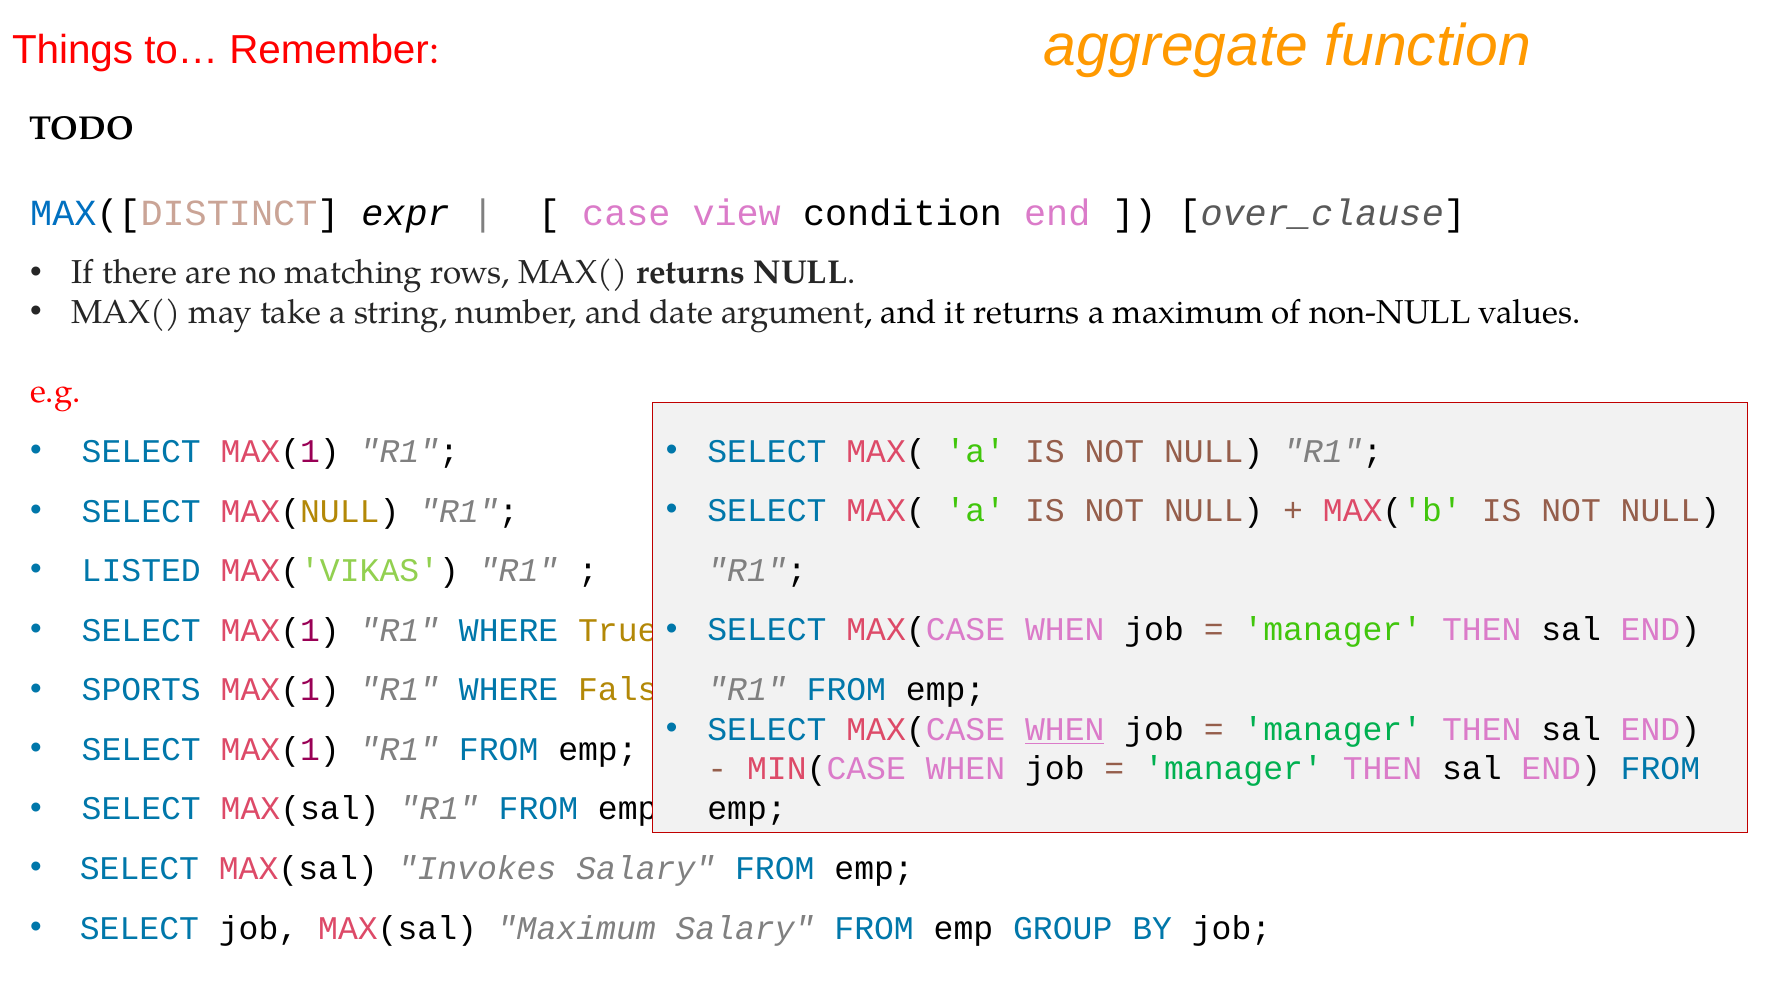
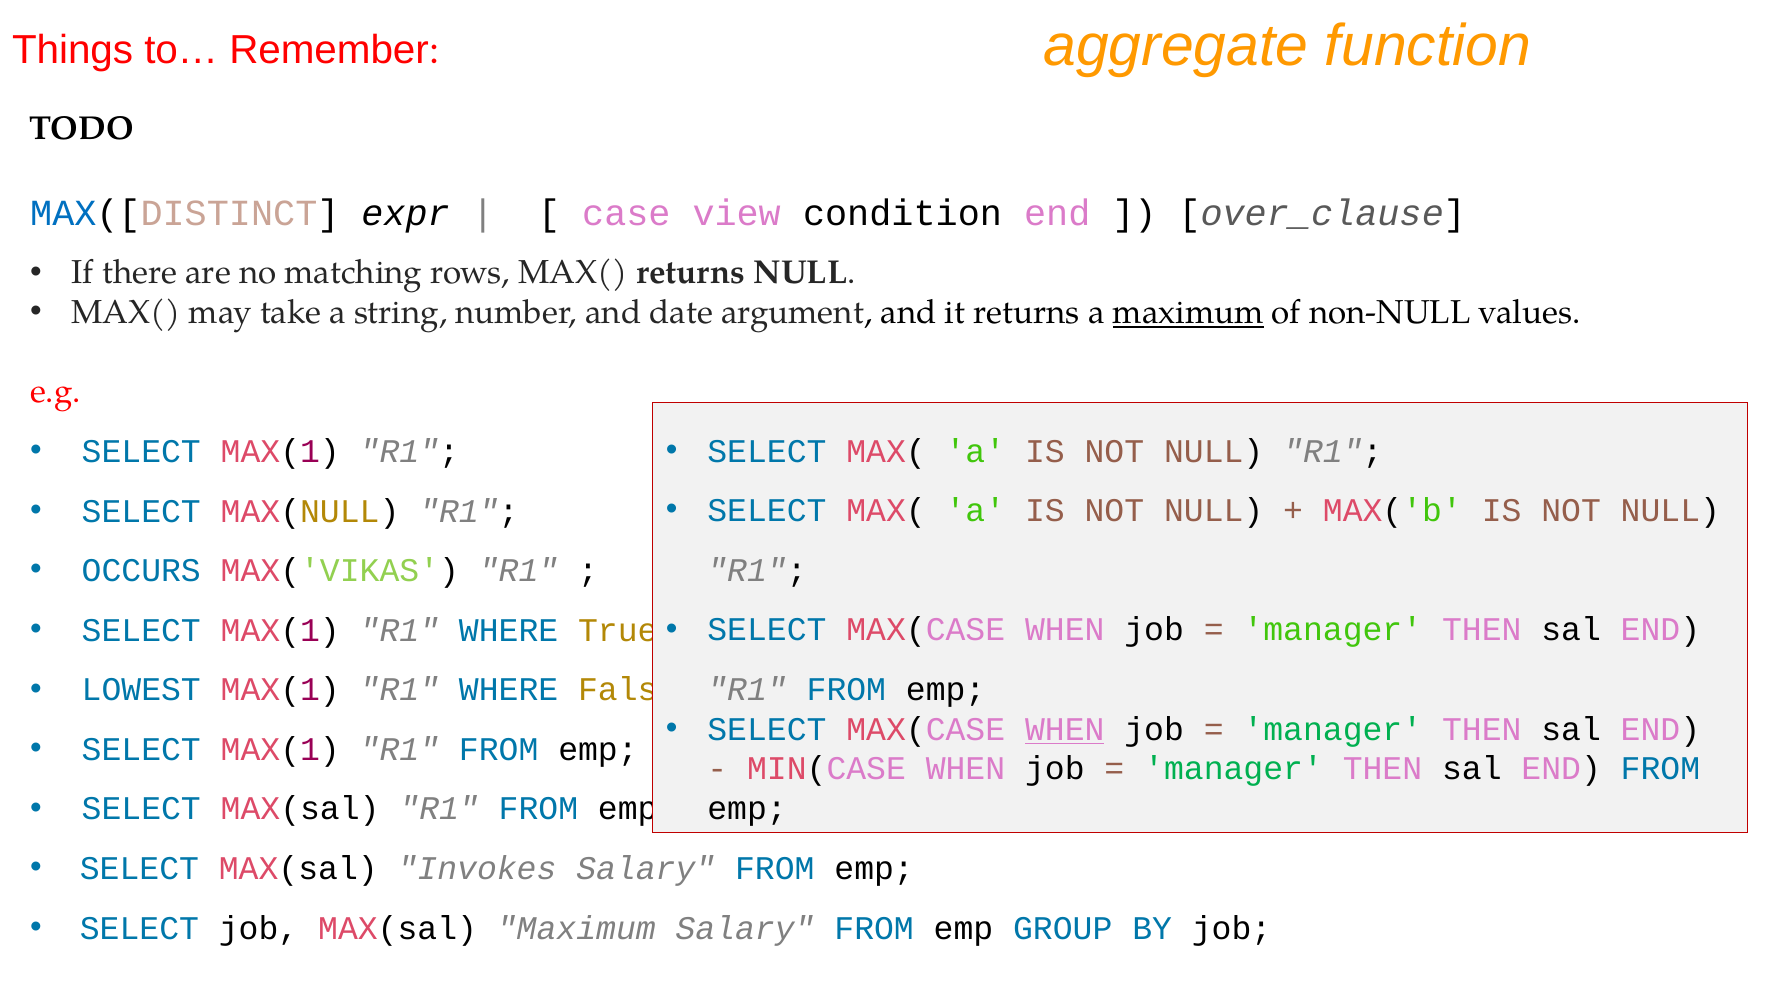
maximum underline: none -> present (1188, 313)
LISTED: LISTED -> OCCURS (141, 571)
SPORTS: SPORTS -> LOWEST (141, 690)
